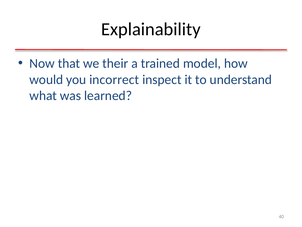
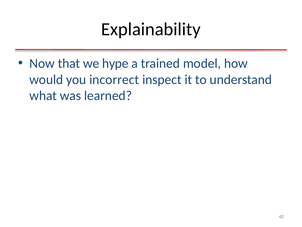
their: their -> hype (115, 63)
